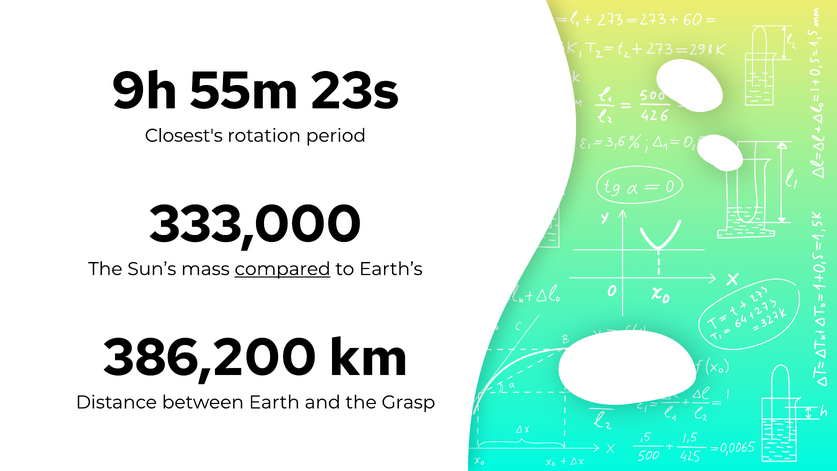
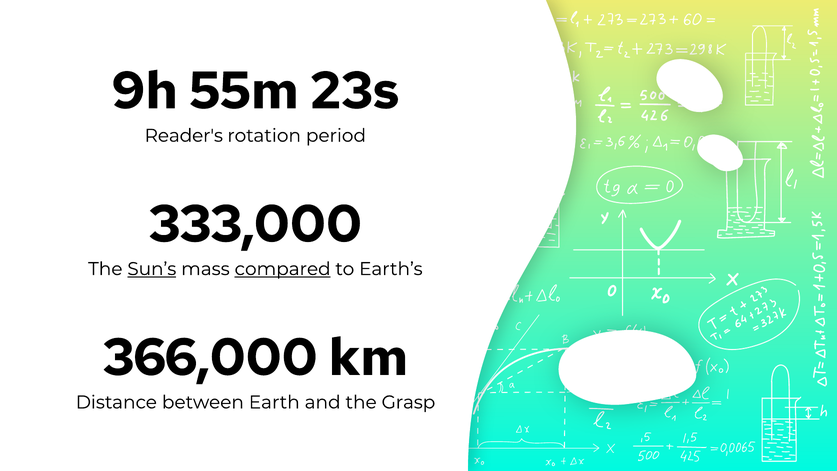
Closest's: Closest's -> Reader's (184, 136)
Sun’s underline: none -> present (152, 269)
386,200: 386,200 -> 366,000 (210, 358)
